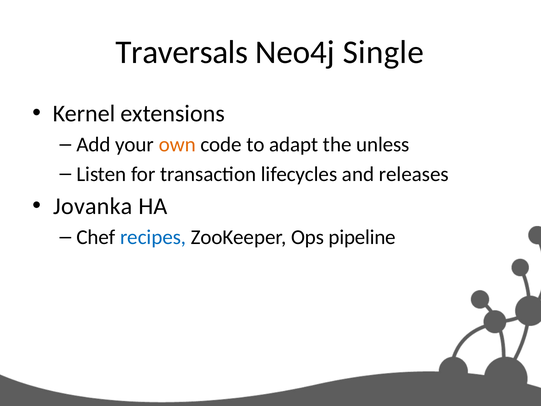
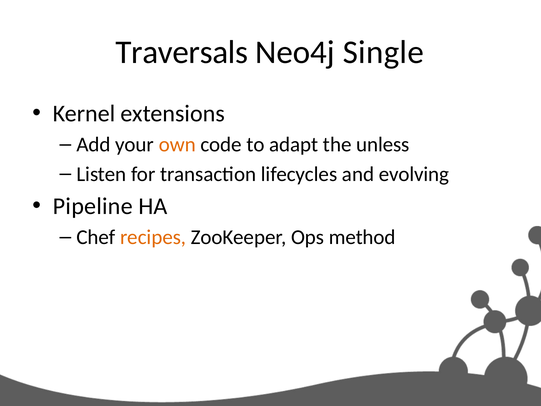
releases: releases -> evolving (414, 174)
Jovanka: Jovanka -> Pipeline (93, 206)
recipes colour: blue -> orange (153, 237)
pipeline: pipeline -> method (362, 237)
